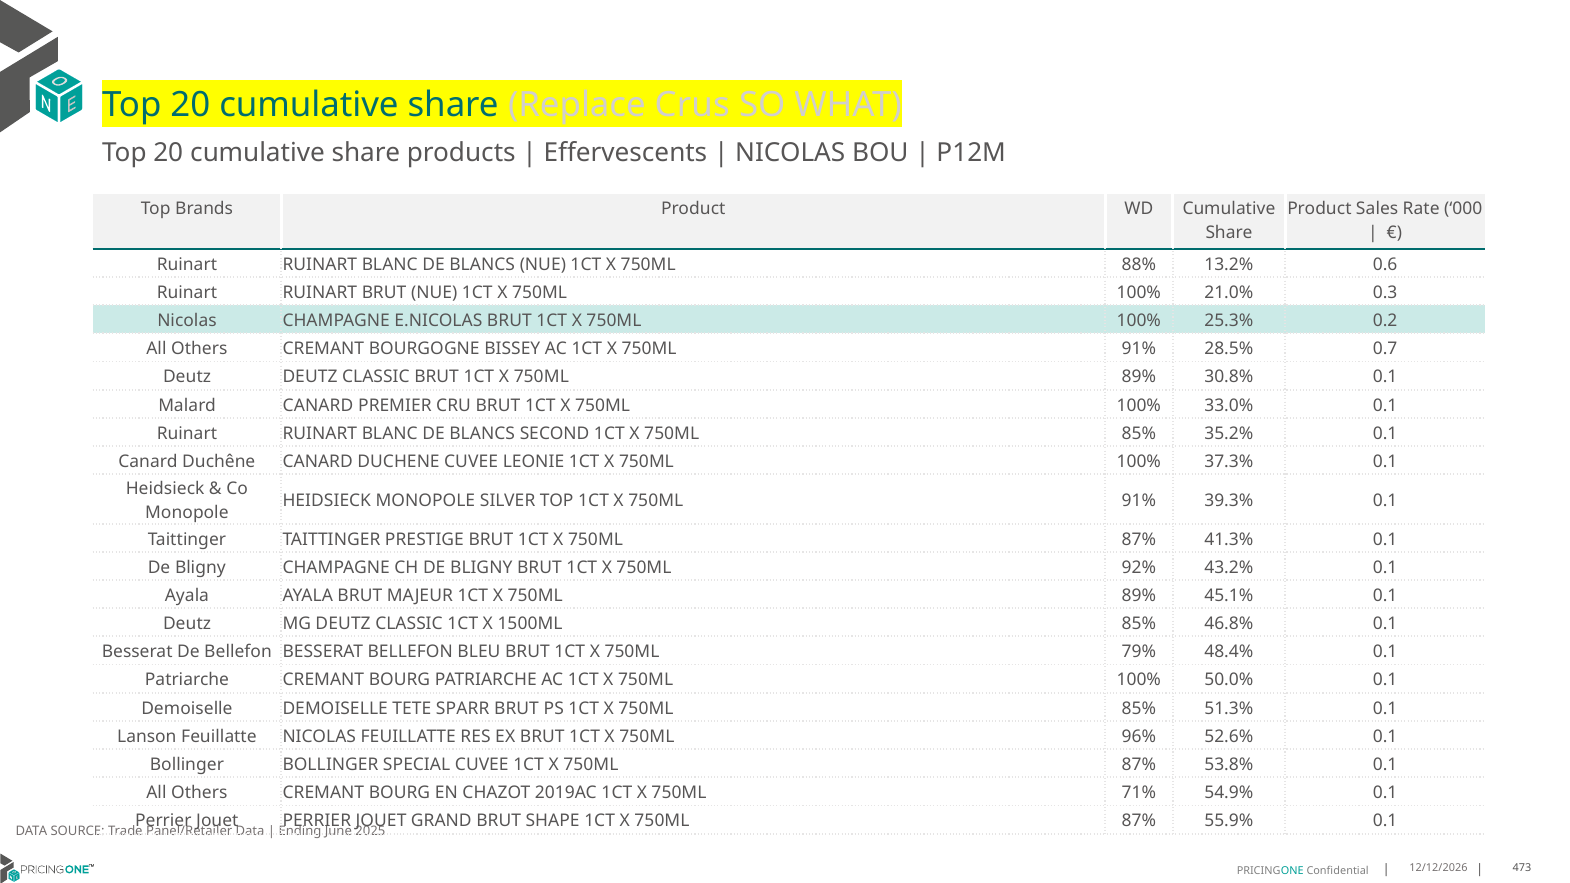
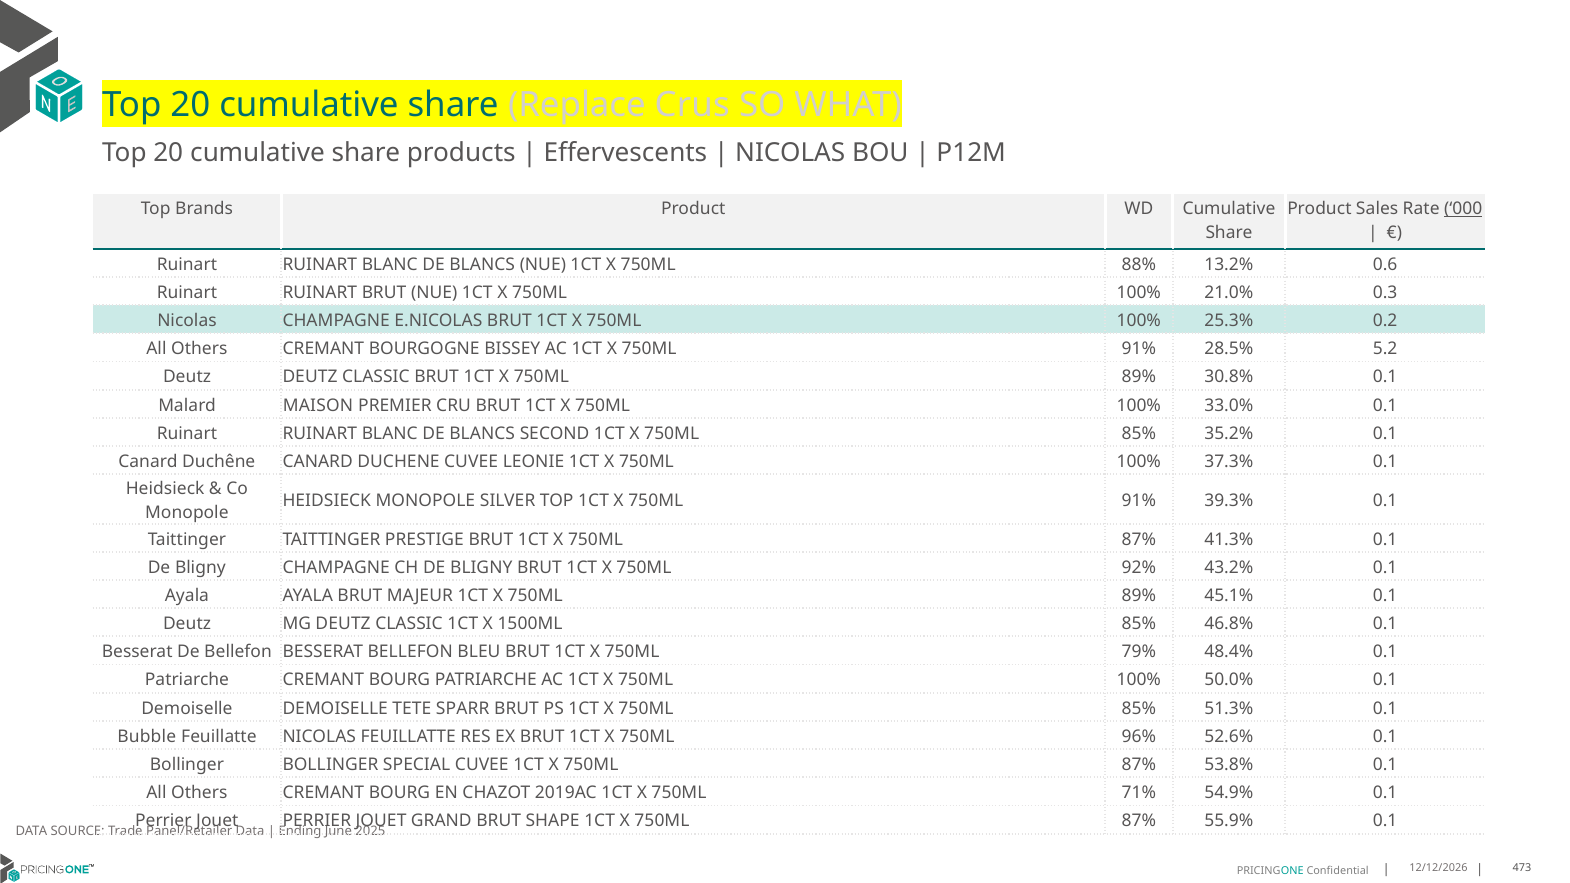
000 underline: none -> present (1463, 209)
0.7: 0.7 -> 5.2 (1385, 349)
Malard CANARD: CANARD -> MAISON (318, 405)
Lanson: Lanson -> Bubble (147, 737)
